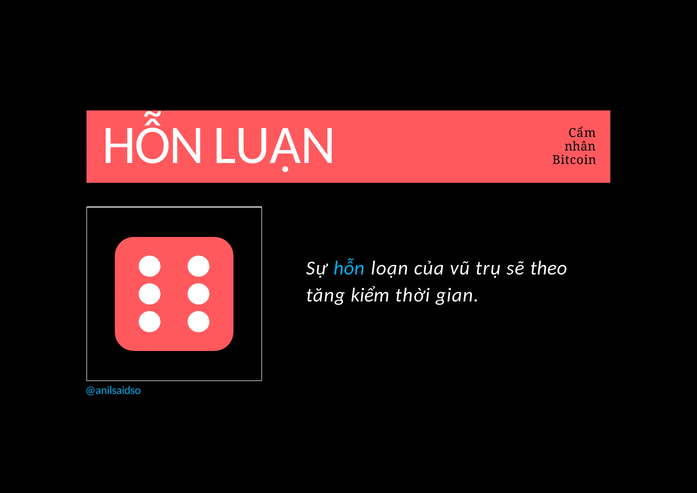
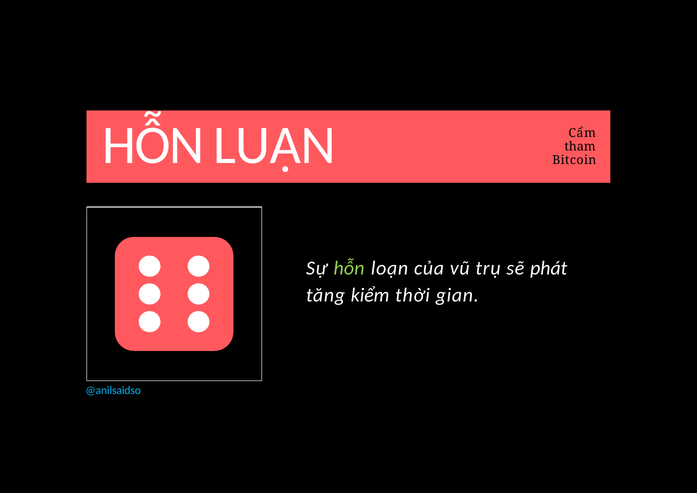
nhân: nhân -> tham (580, 147)
hỗn colour: light blue -> light green (349, 268)
theo: theo -> phát (549, 268)
